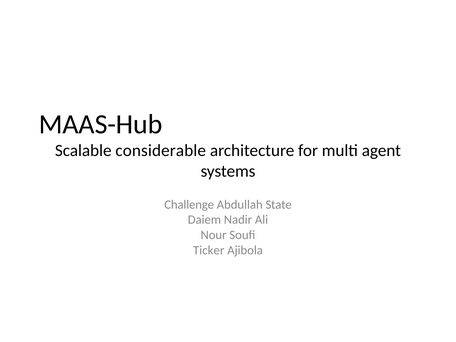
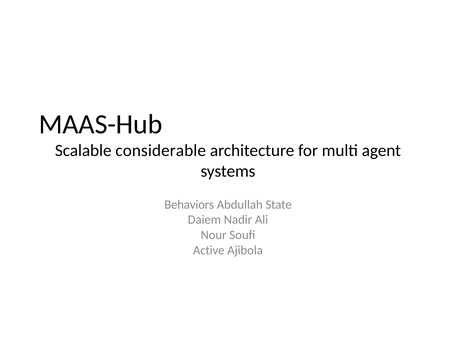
Challenge: Challenge -> Behaviors (189, 205)
Ticker: Ticker -> Active (209, 250)
